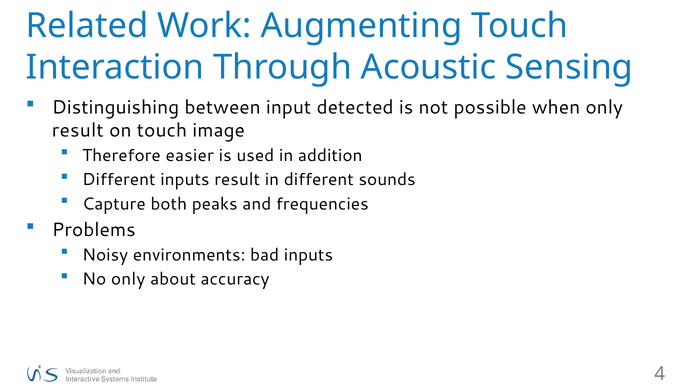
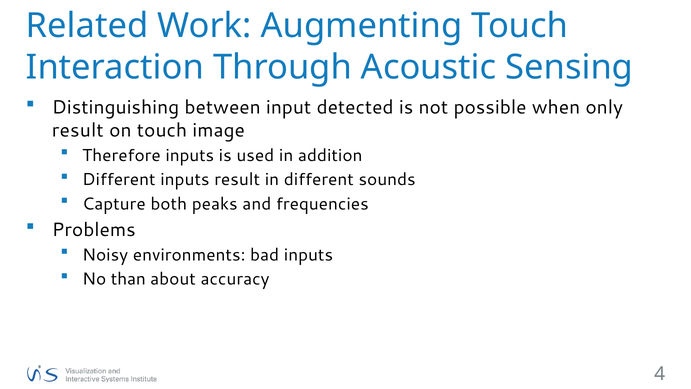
Therefore easier: easier -> inputs (190, 155)
No only: only -> than (128, 279)
